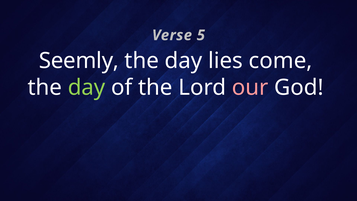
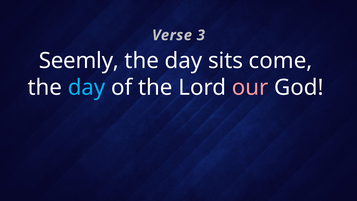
5: 5 -> 3 (201, 35)
lies: lies -> sits (226, 61)
day colour: light green -> light blue (87, 87)
